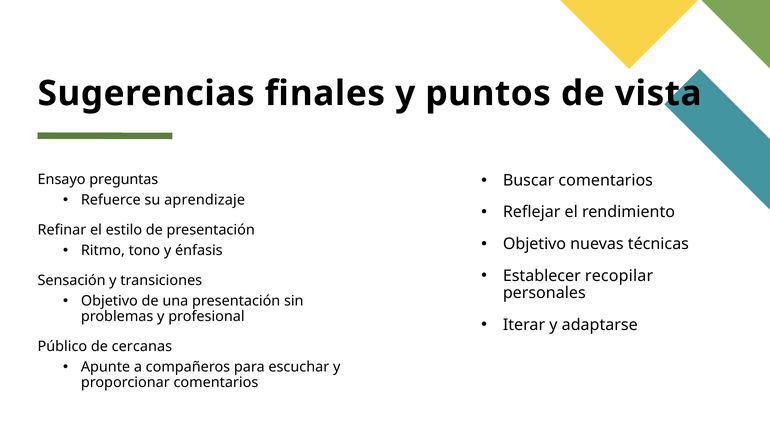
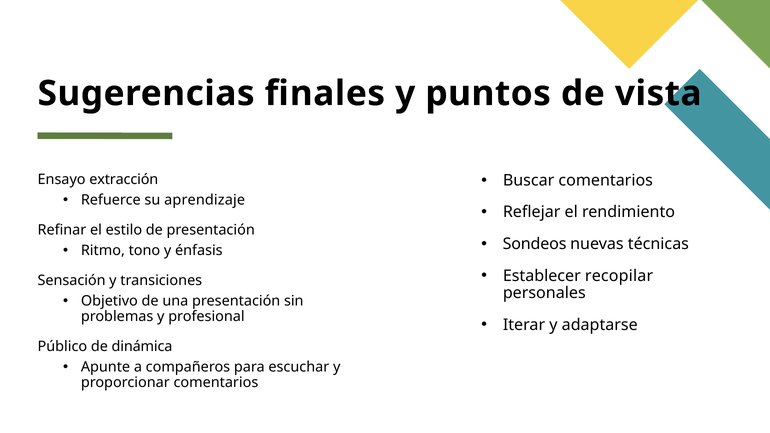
preguntas: preguntas -> extracción (124, 180)
Objetivo: Objetivo -> Sondeos (535, 244)
cercanas: cercanas -> dinámica (142, 347)
